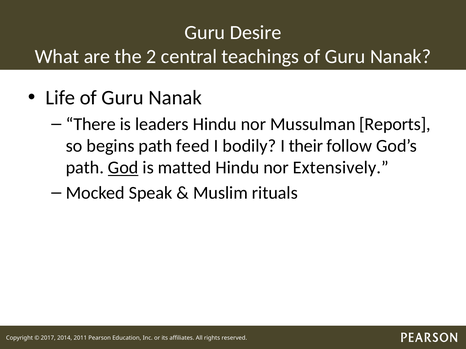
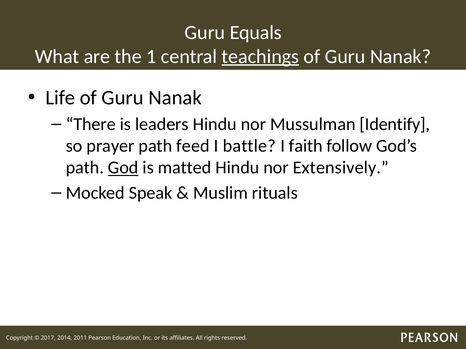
Desire: Desire -> Equals (256, 32)
2: 2 -> 1 (151, 57)
teachings underline: none -> present (260, 57)
Reports: Reports -> Identify (395, 124)
begins: begins -> prayer (111, 146)
bodily: bodily -> battle (249, 146)
their: their -> faith (306, 146)
